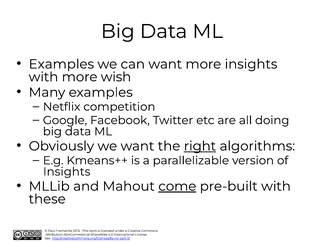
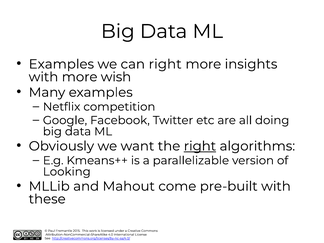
can want: want -> right (165, 64)
Insights: Insights -> Looking (67, 172)
come underline: present -> none (177, 186)
